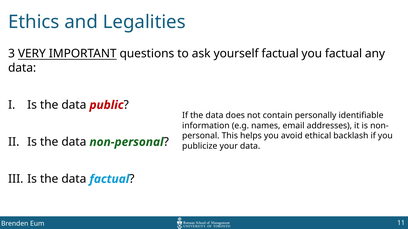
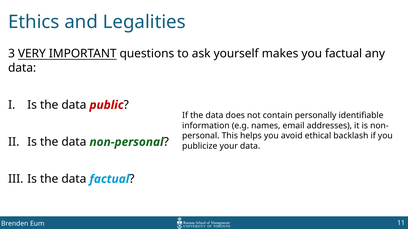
yourself factual: factual -> makes (280, 54)
